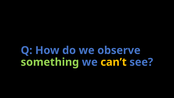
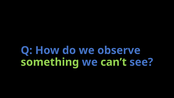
can’t colour: yellow -> light green (114, 62)
